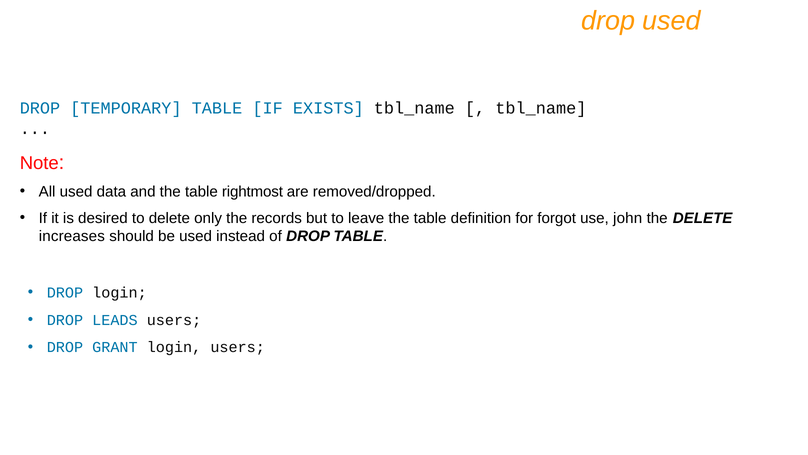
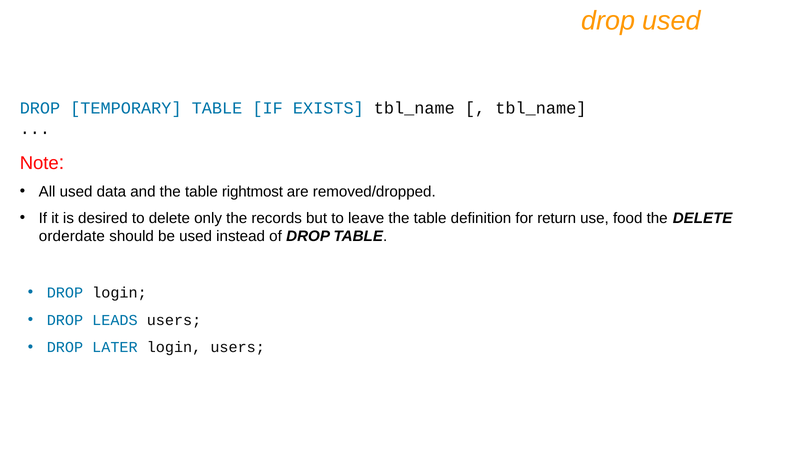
forgot: forgot -> return (557, 218)
john: john -> food (628, 218)
increases: increases -> orderdate (72, 236)
GRANT: GRANT -> LATER (115, 347)
